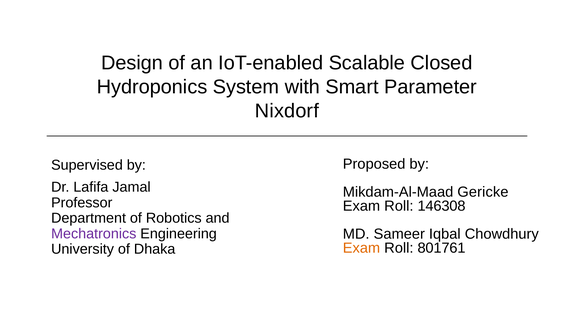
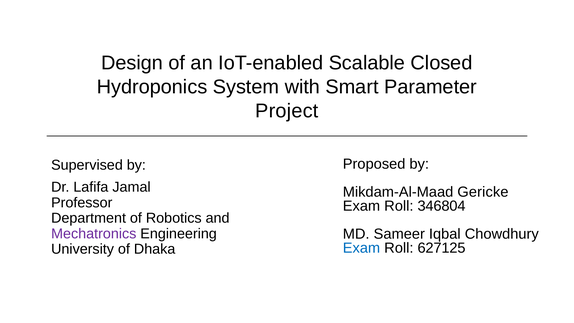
Nixdorf: Nixdorf -> Project (287, 111)
146308: 146308 -> 346804 (442, 206)
Exam colour: orange -> blue (361, 248)
801761: 801761 -> 627125 (442, 248)
